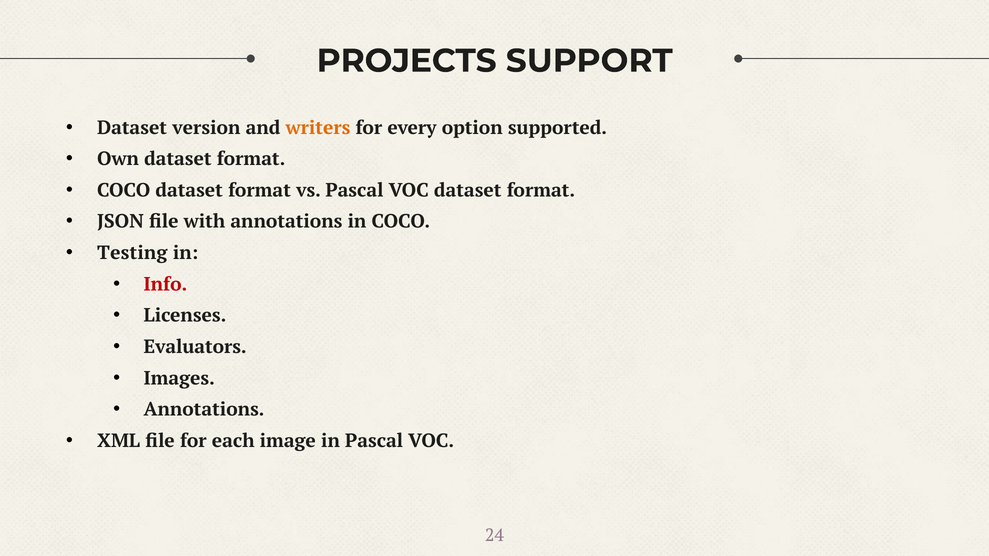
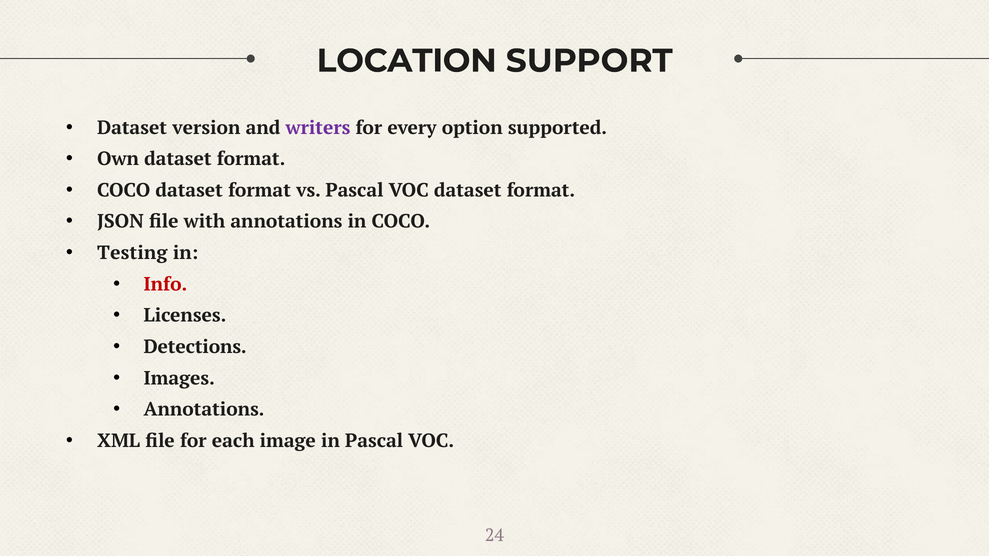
PROJECTS: PROJECTS -> LOCATION (407, 61)
writers colour: orange -> purple (318, 128)
Evaluators: Evaluators -> Detections (195, 347)
